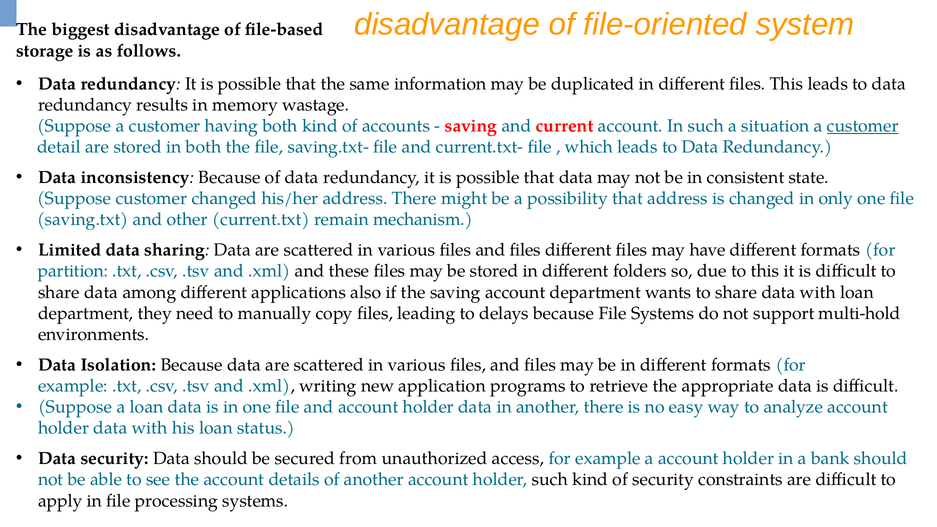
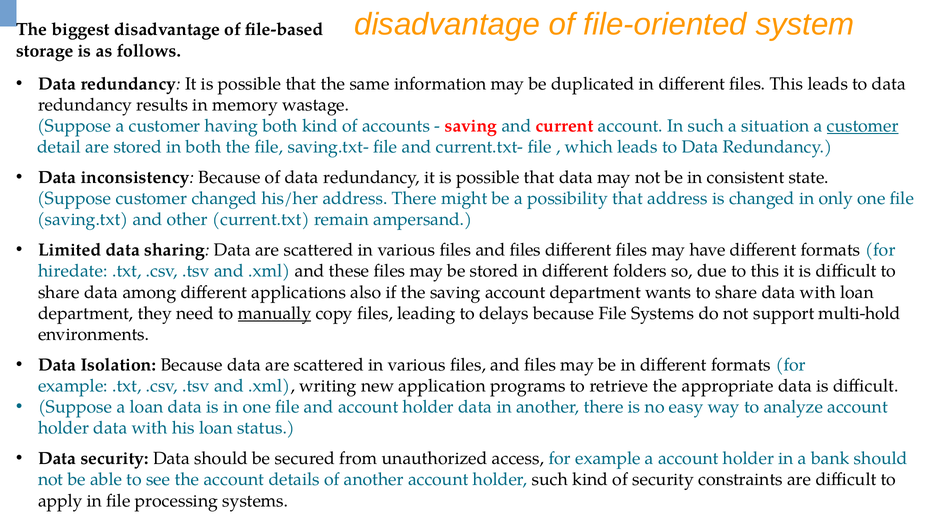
mechanism: mechanism -> ampersand (423, 220)
partition: partition -> hiredate (73, 271)
manually underline: none -> present (275, 313)
